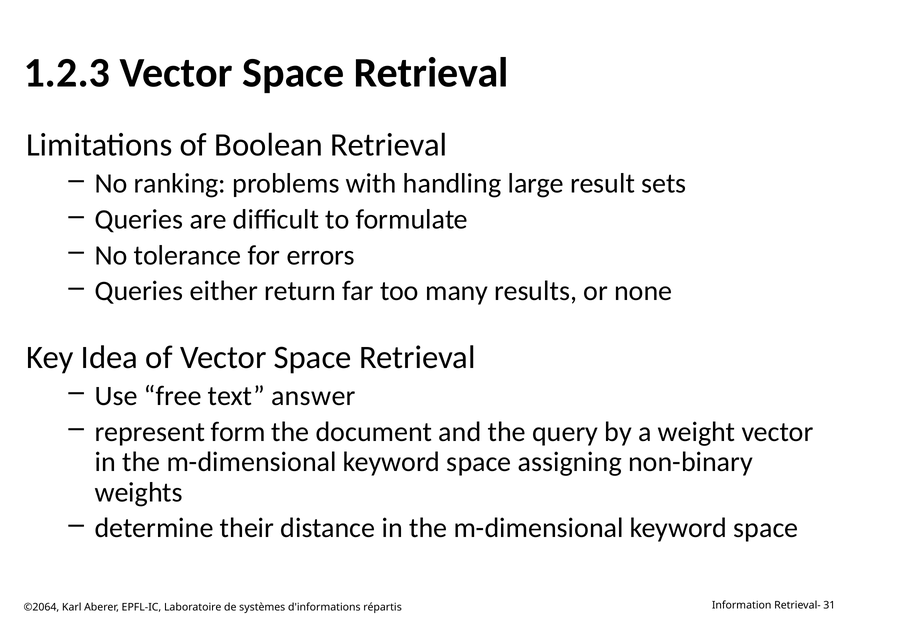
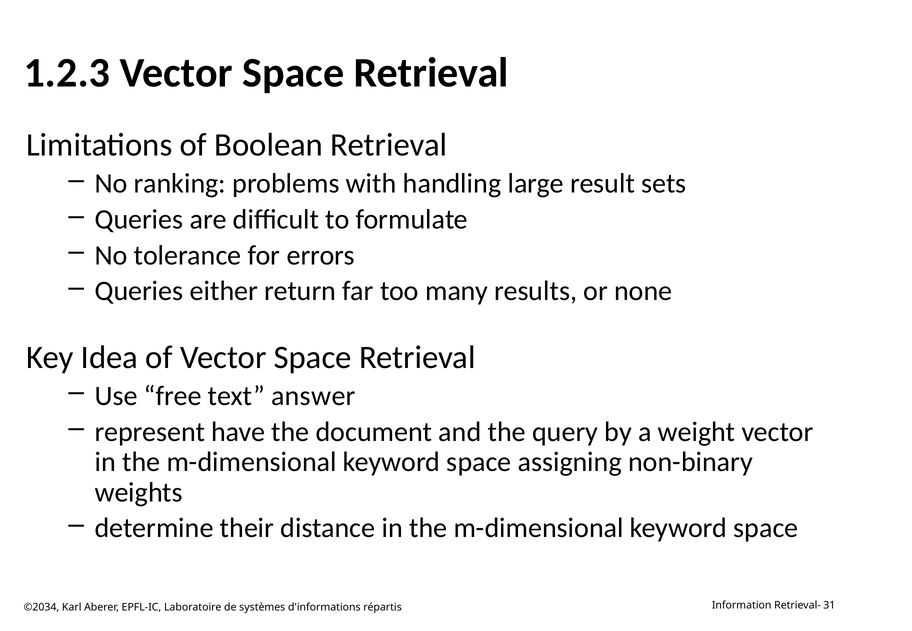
form: form -> have (238, 432)
©2064: ©2064 -> ©2034 (41, 608)
